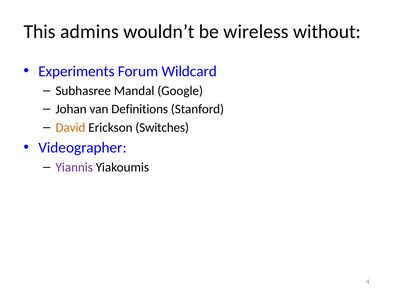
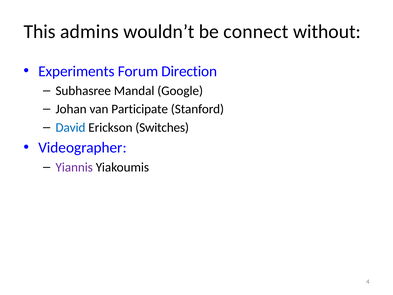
wireless: wireless -> connect (256, 32)
Wildcard: Wildcard -> Direction (189, 71)
Definitions: Definitions -> Participate (140, 109)
David colour: orange -> blue (70, 127)
